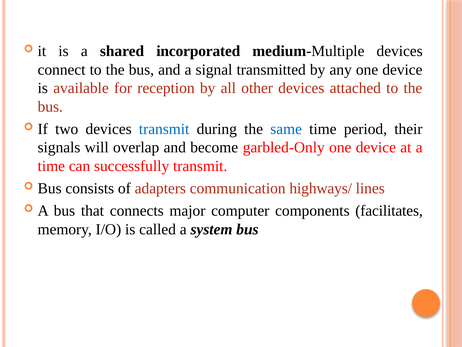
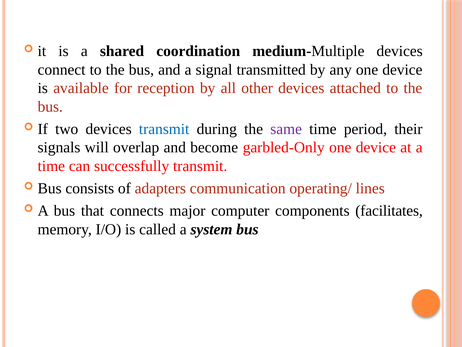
incorporated: incorporated -> coordination (198, 51)
same colour: blue -> purple (286, 129)
highways/: highways/ -> operating/ (321, 188)
